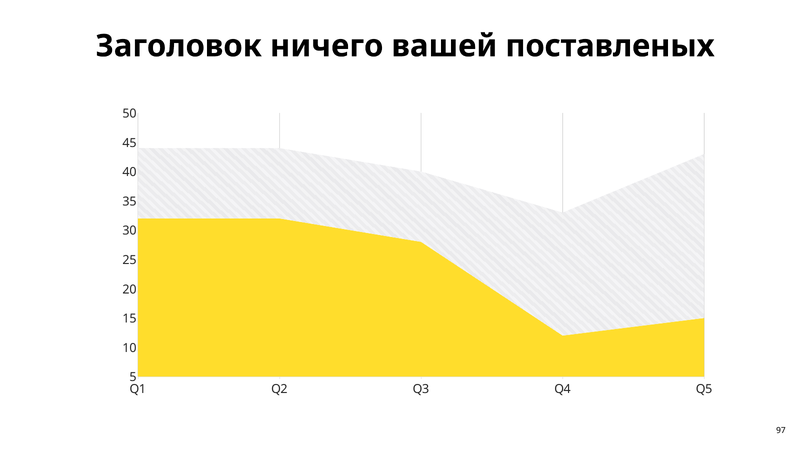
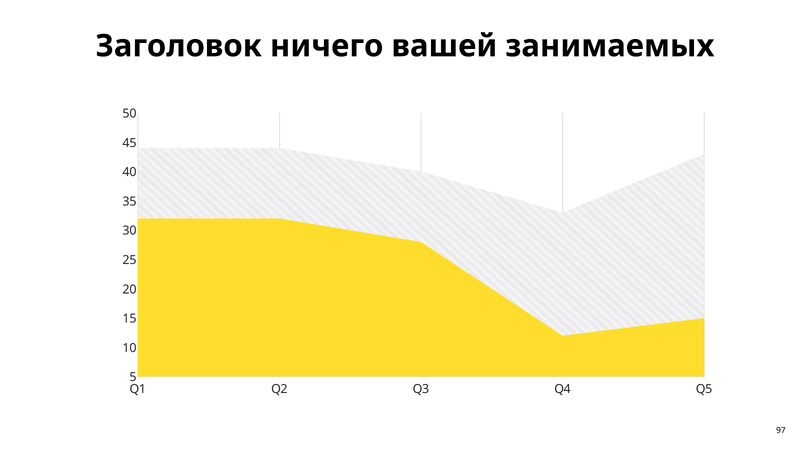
поставленых: поставленых -> занимаемых (610, 46)
